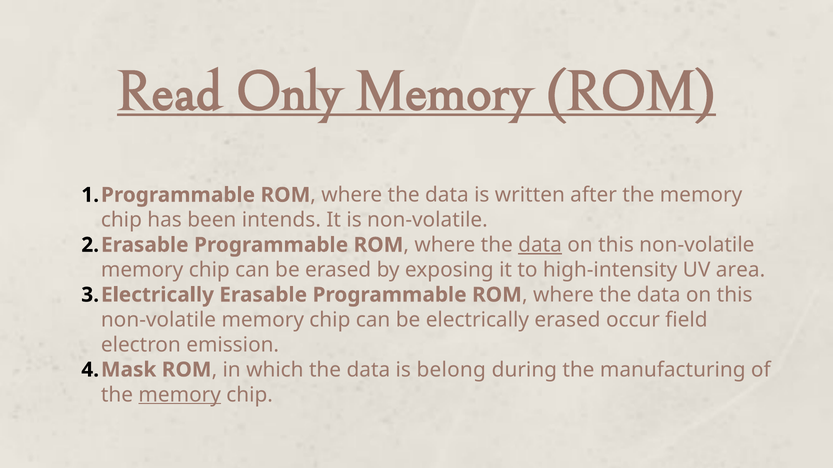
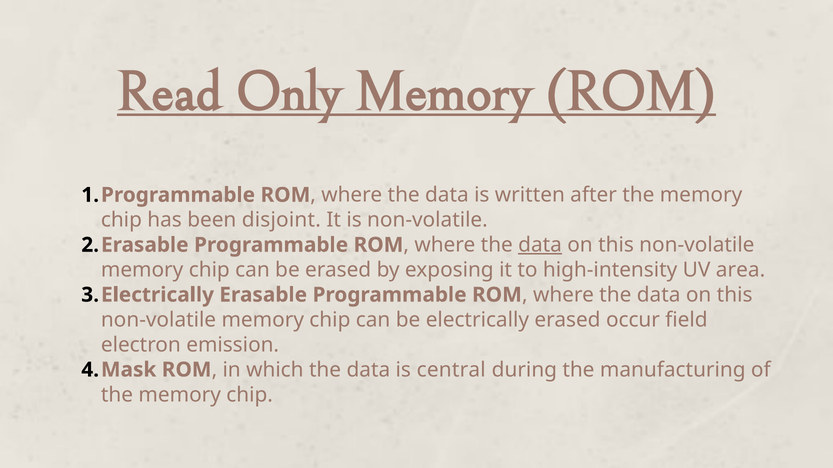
intends: intends -> disjoint (281, 220)
belong: belong -> central (451, 370)
memory underline: present -> none (180, 395)
